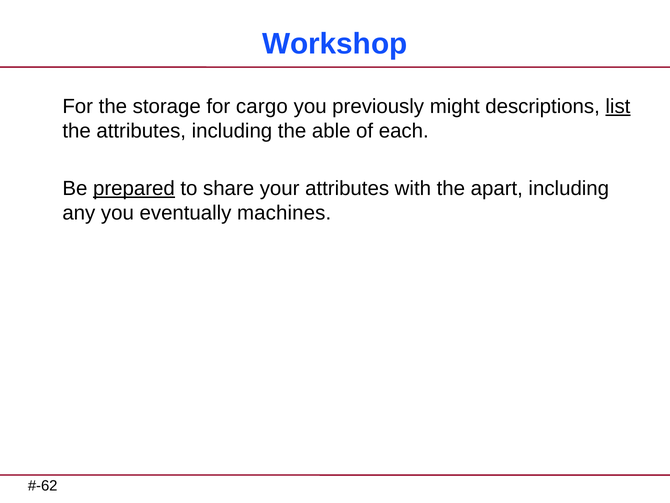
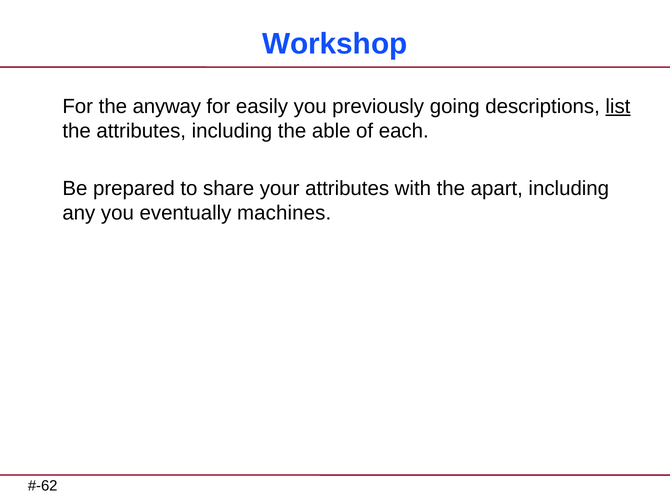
storage: storage -> anyway (167, 106)
cargo: cargo -> easily (262, 106)
might: might -> going (455, 106)
prepared underline: present -> none (134, 188)
